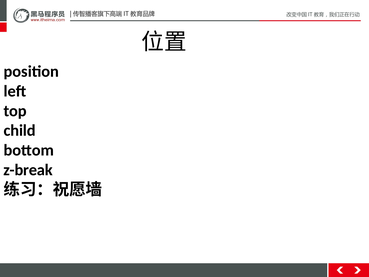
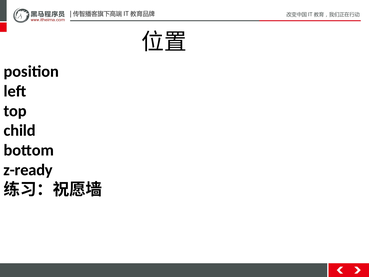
z-break: z-break -> z-ready (28, 170)
